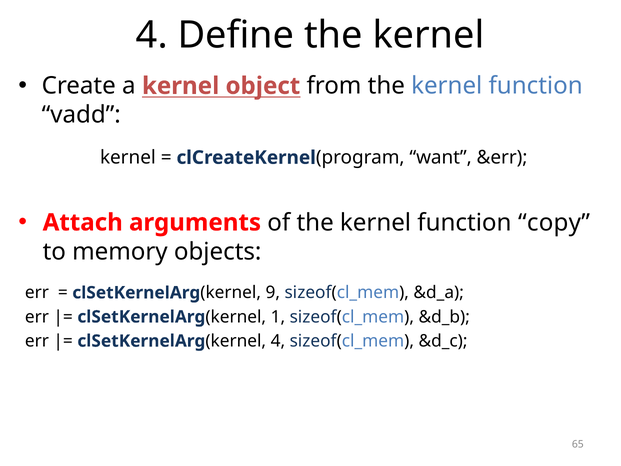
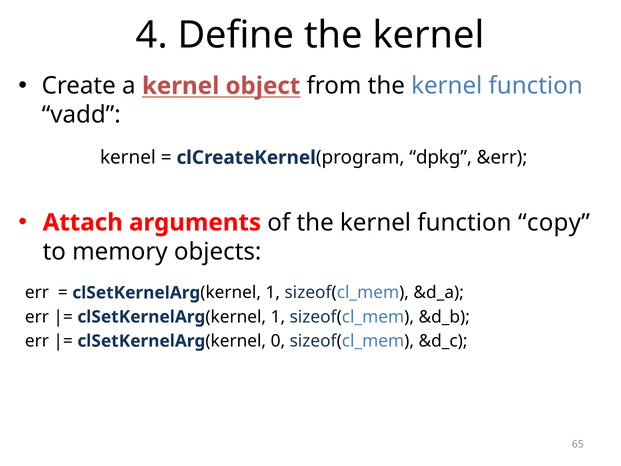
want: want -> dpkg (441, 157)
9: 9 -> 1 (273, 293)
kernel 4: 4 -> 0 (278, 341)
